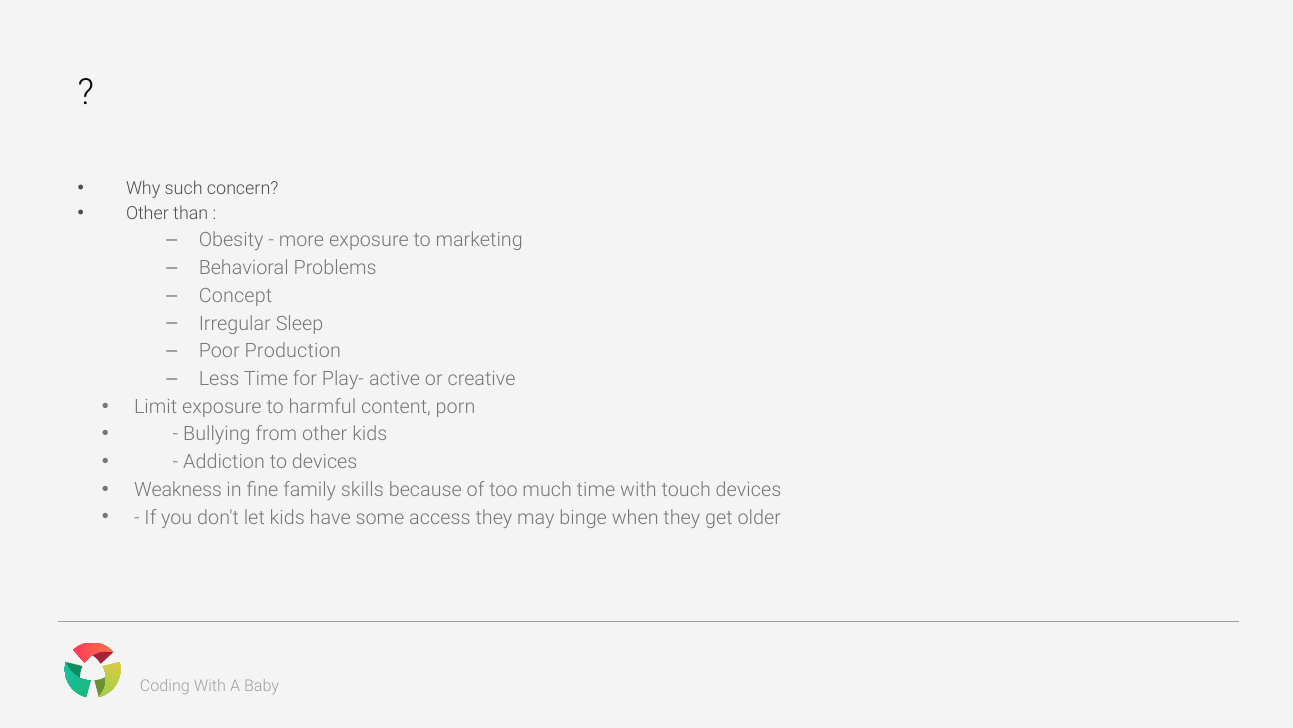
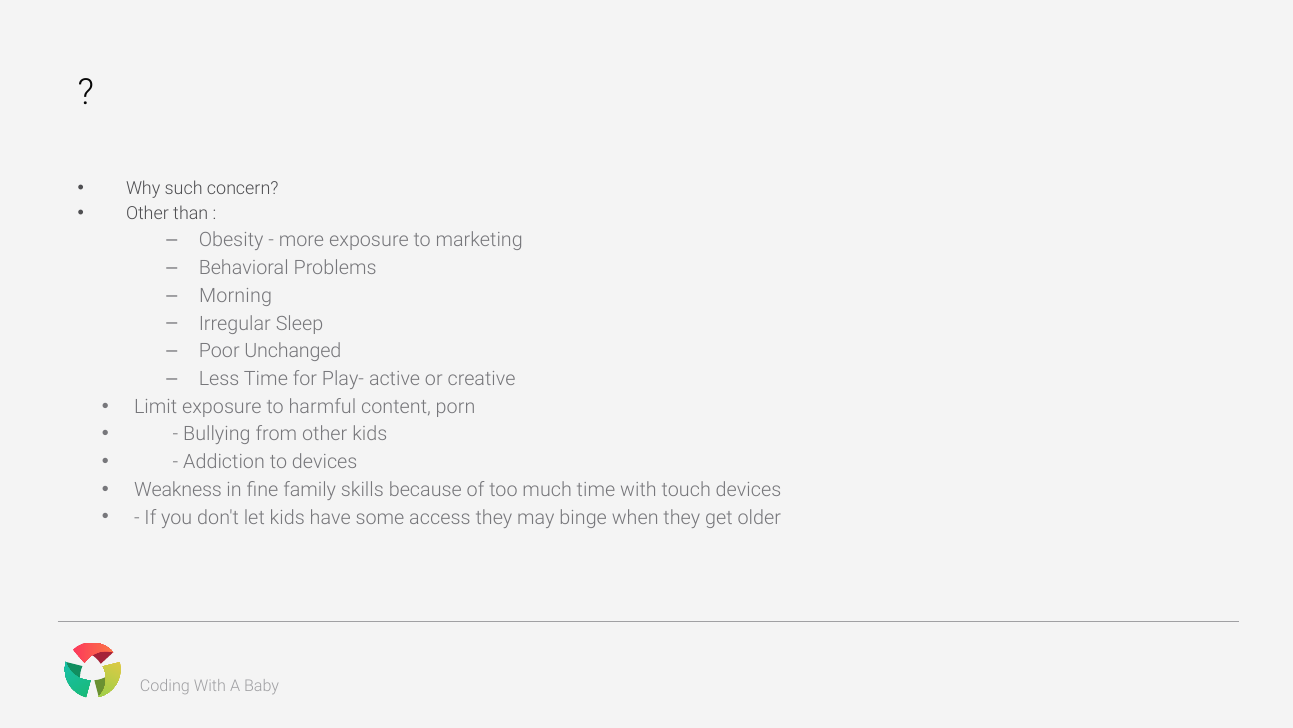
Concept: Concept -> Morning (236, 296)
Production: Production -> Unchanged (293, 351)
